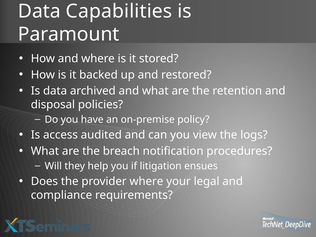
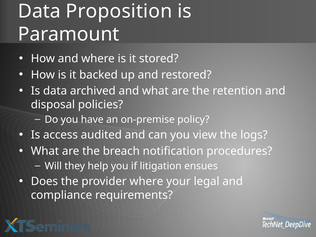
Capabilities: Capabilities -> Proposition (119, 11)
